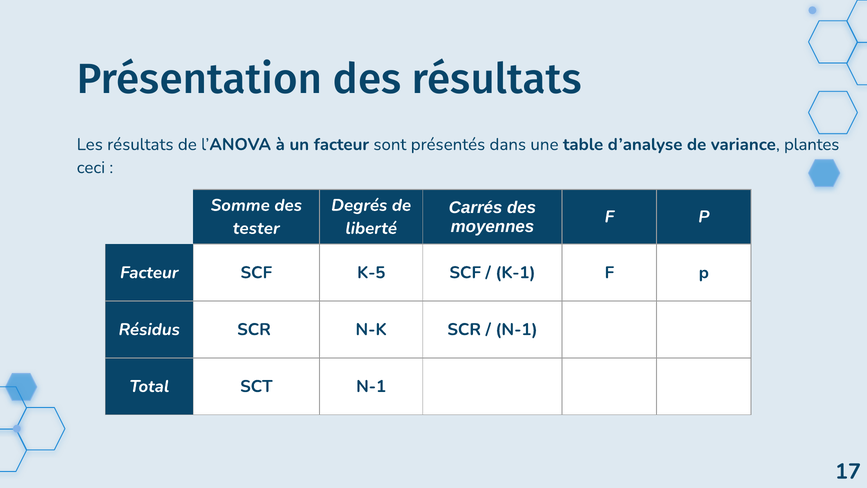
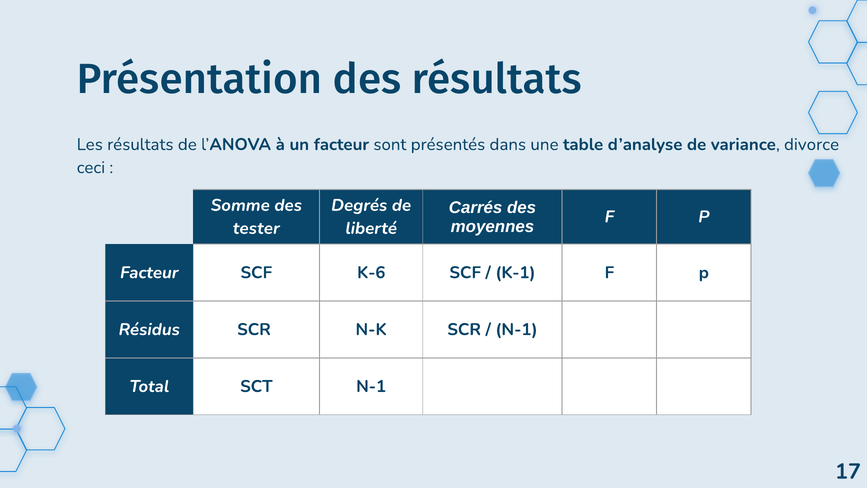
plantes: plantes -> divorce (812, 144)
K-5: K-5 -> K-6 (371, 272)
